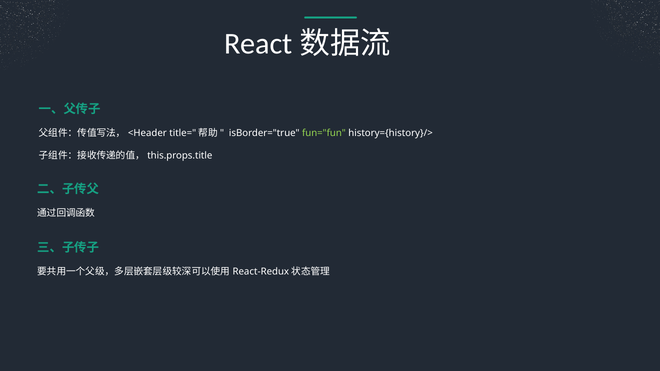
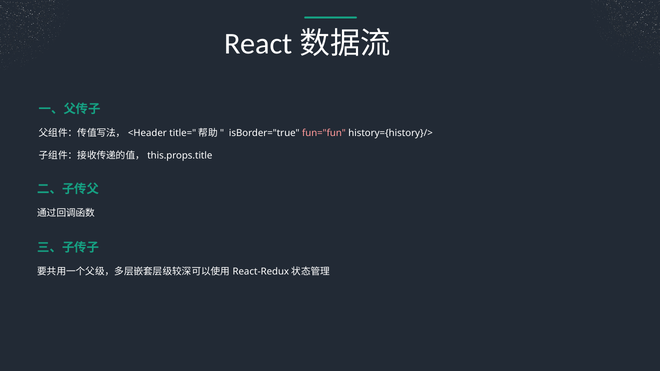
fun="fun colour: light green -> pink (324, 133)
